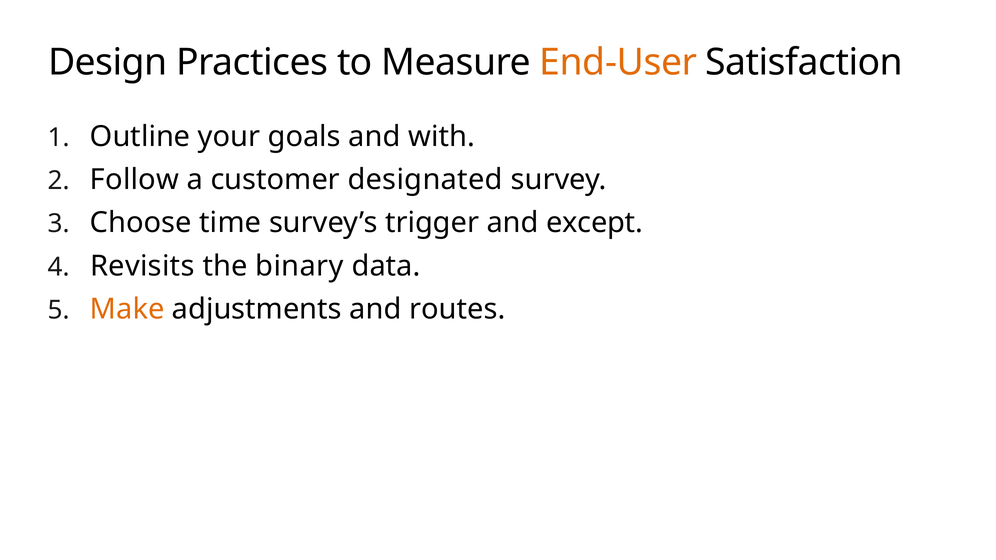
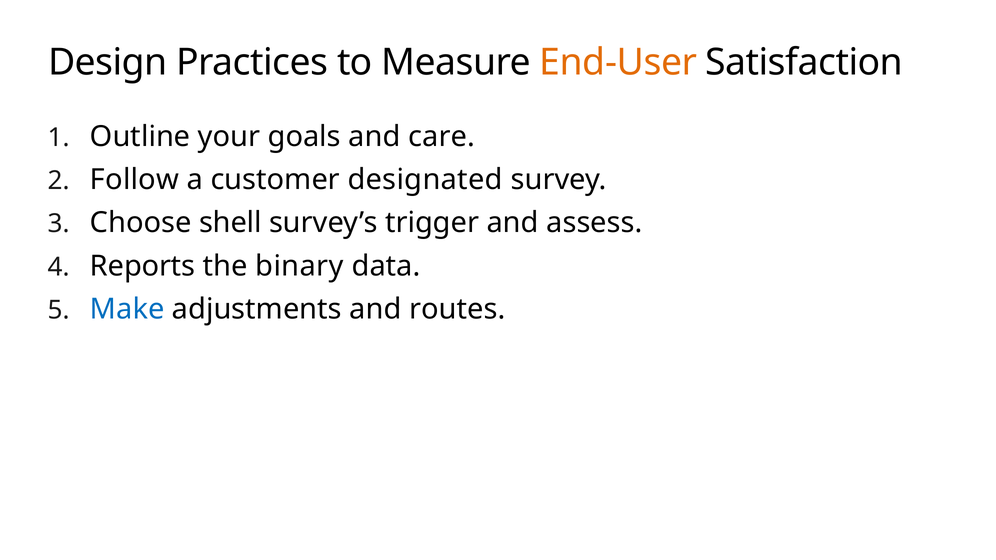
with: with -> care (442, 137)
time: time -> shell (230, 223)
except: except -> assess (594, 223)
Revisits: Revisits -> Reports (143, 266)
Make colour: orange -> blue (127, 309)
